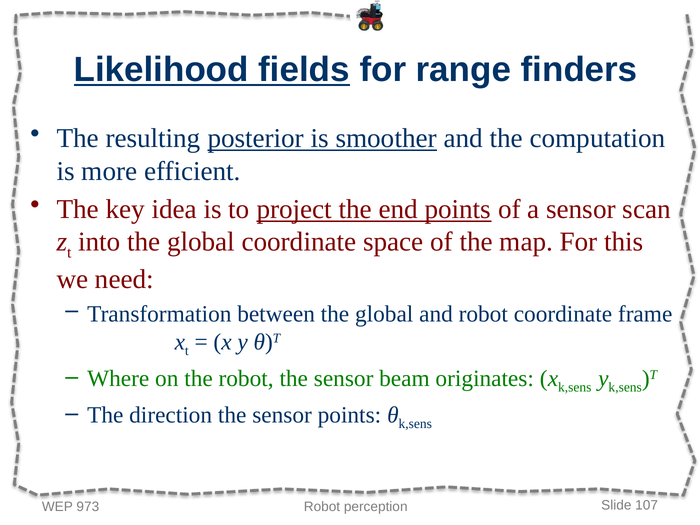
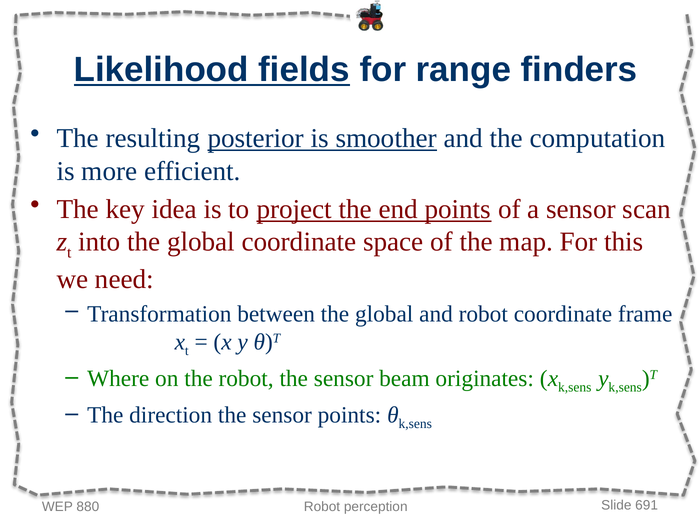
973: 973 -> 880 (88, 507)
107: 107 -> 691 (647, 505)
